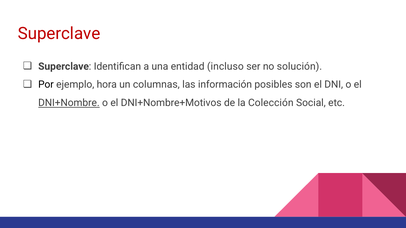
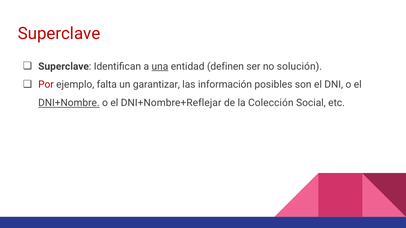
una underline: none -> present (160, 66)
incluso: incluso -> definen (225, 66)
Por colour: black -> red (46, 85)
hora: hora -> falta (107, 85)
columnas: columnas -> garantizar (156, 85)
DNI+Nombre+Motivos: DNI+Nombre+Motivos -> DNI+Nombre+Reflejar (171, 103)
